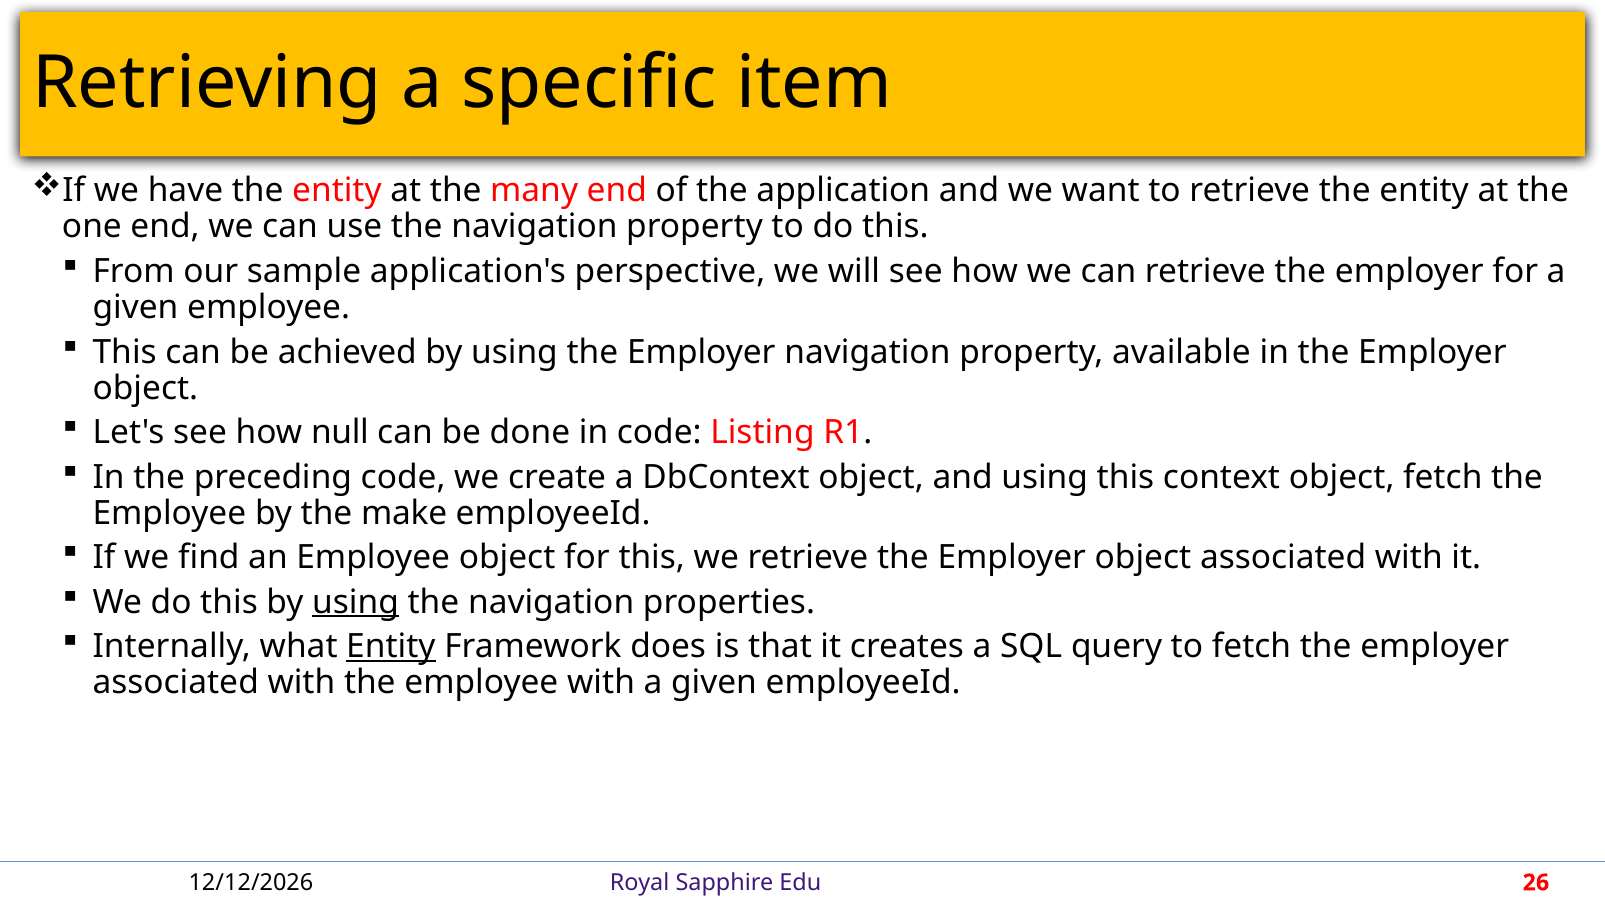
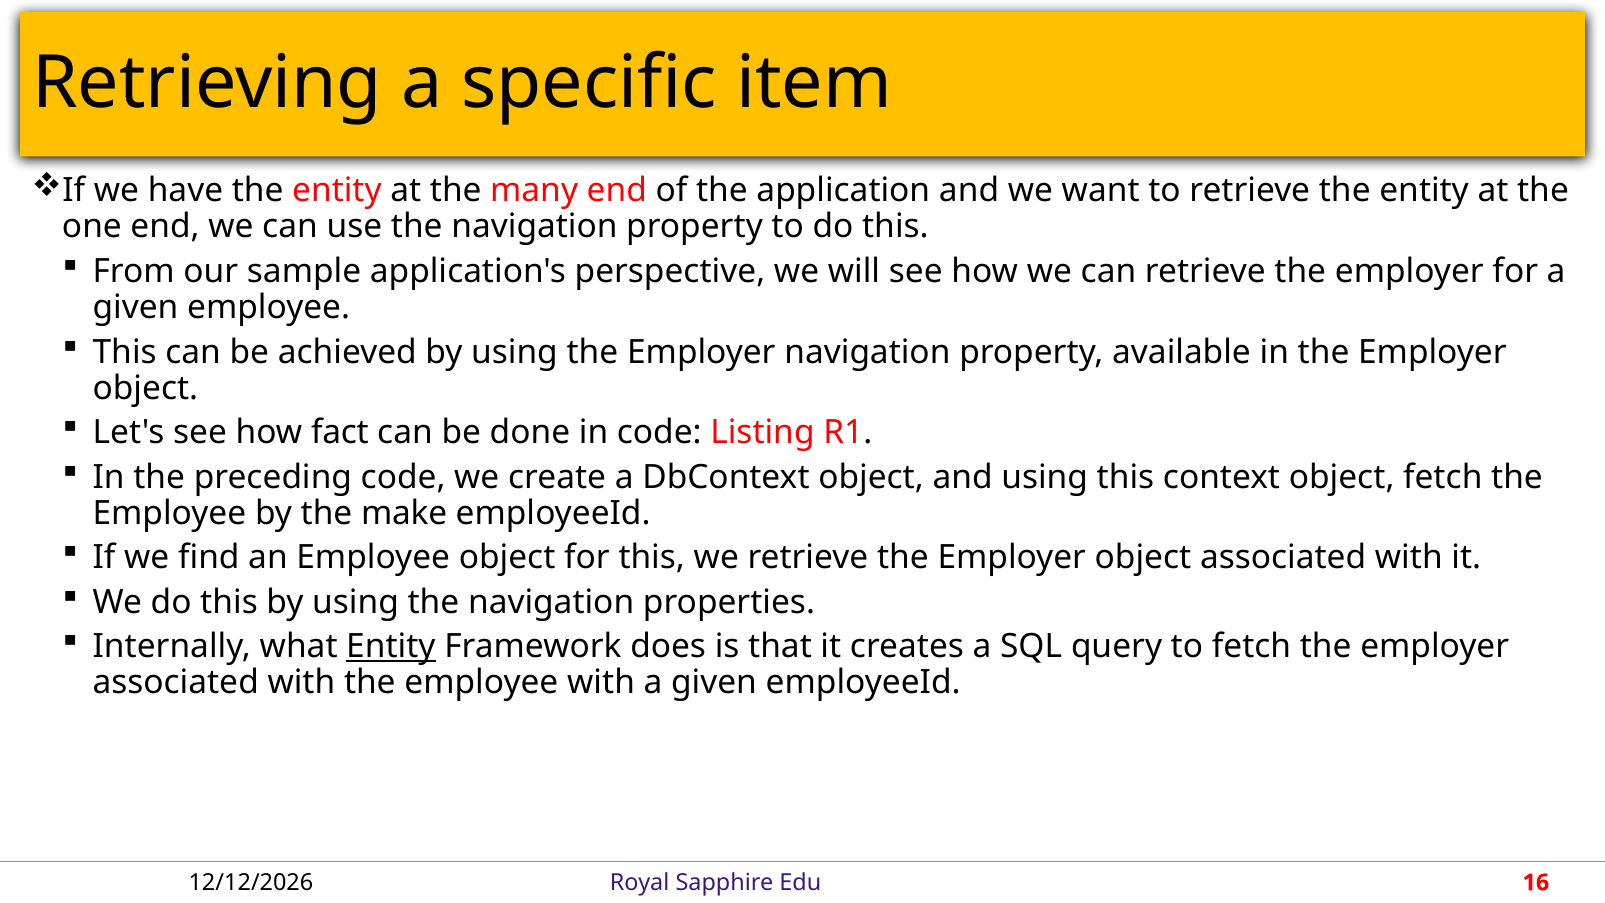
null: null -> fact (340, 432)
using underline: present -> none (356, 602)
26: 26 -> 16 (1536, 882)
